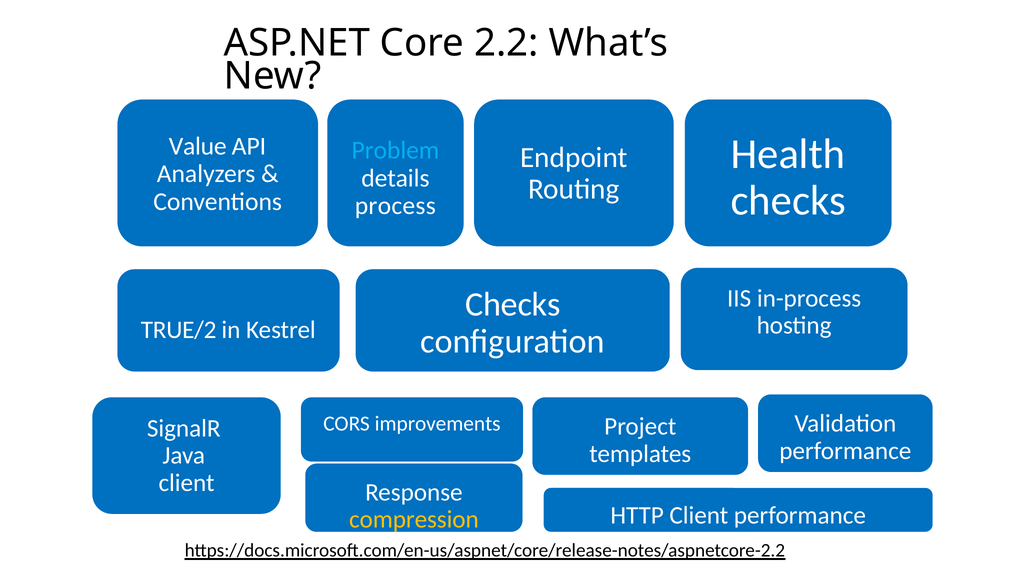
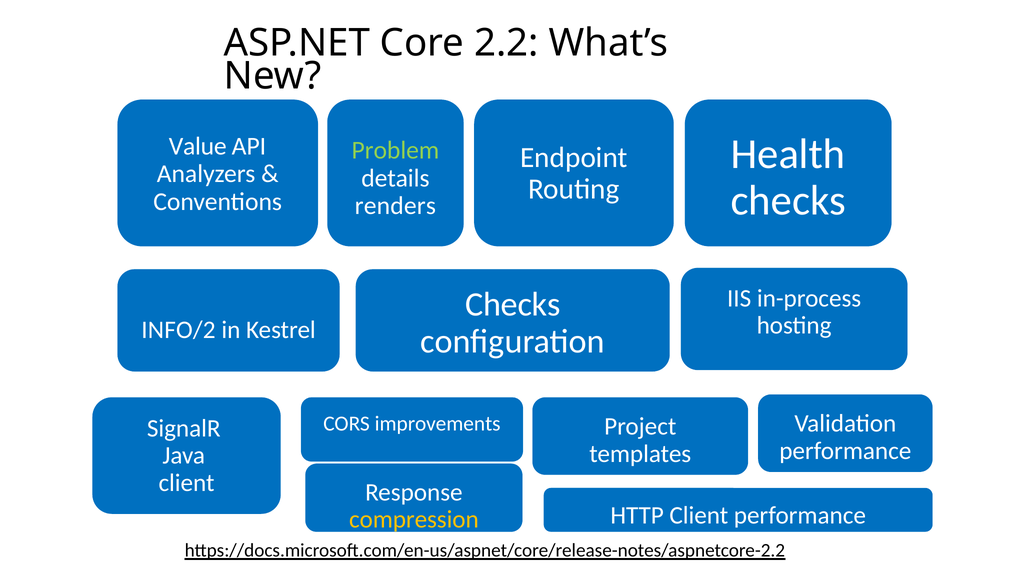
Problem colour: light blue -> light green (395, 150)
process: process -> renders (395, 206)
TRUE/2: TRUE/2 -> INFO/2 (178, 330)
